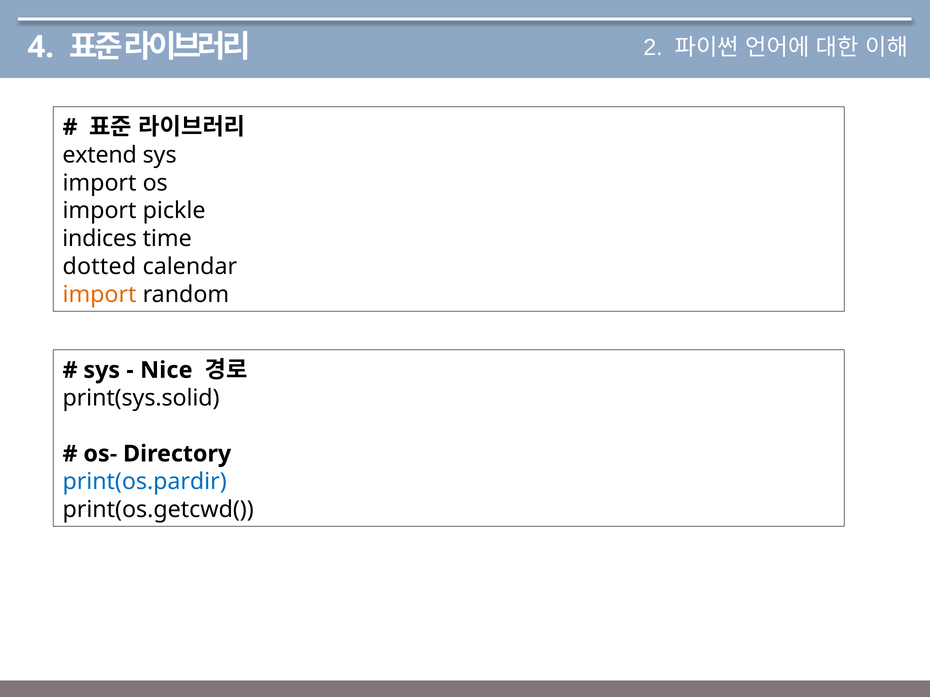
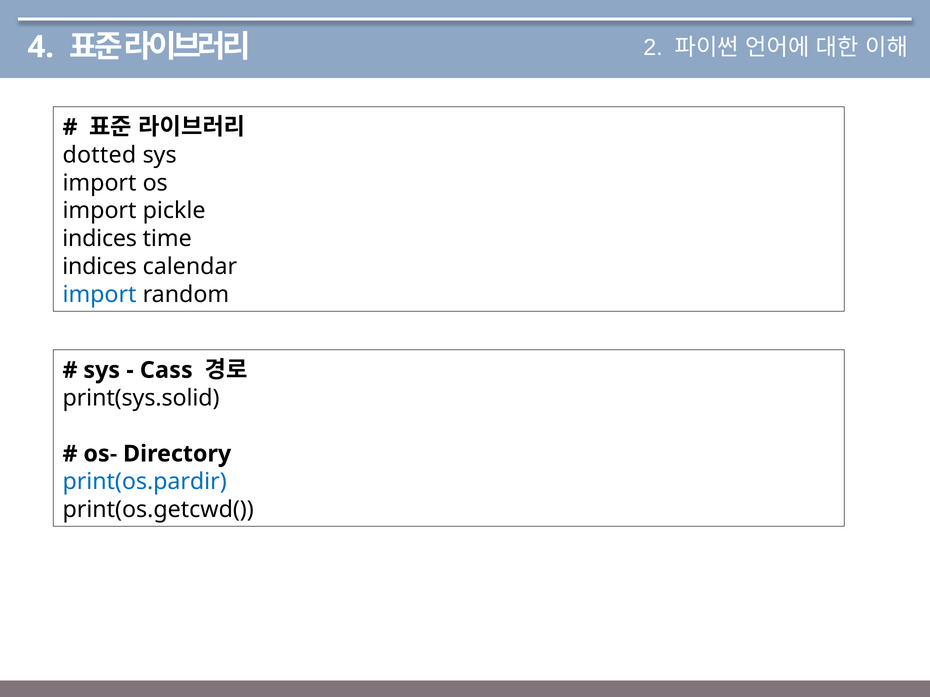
extend: extend -> dotted (99, 155)
dotted: dotted -> indices (100, 267)
import colour: orange -> blue (100, 295)
Nice: Nice -> Cass (166, 370)
